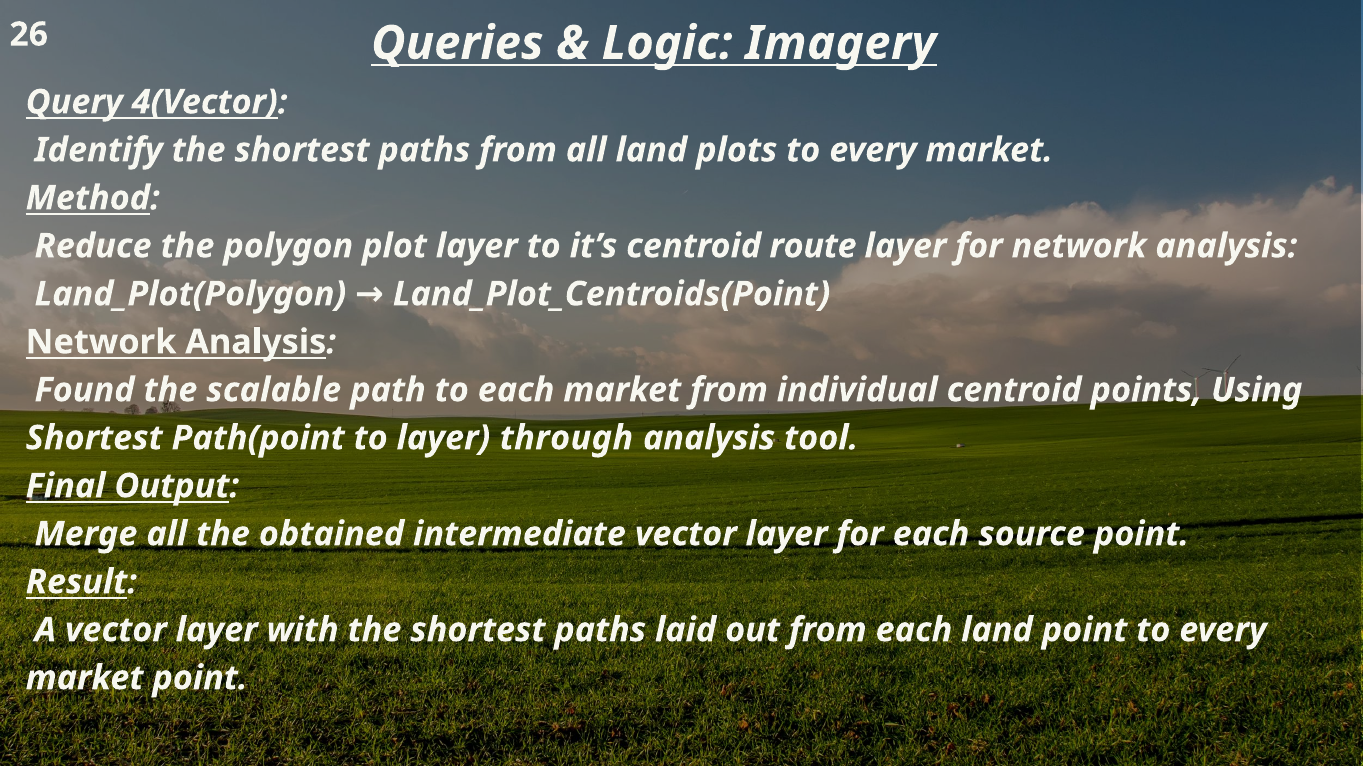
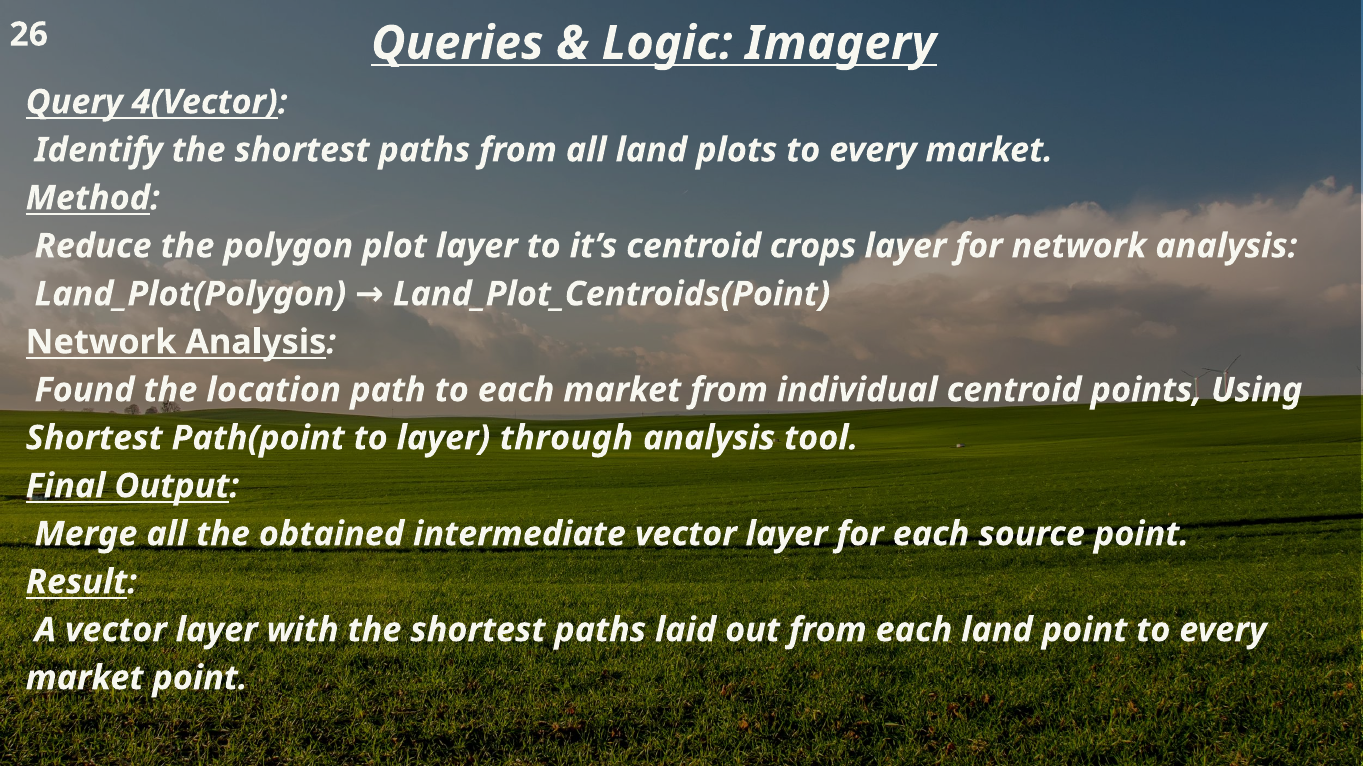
route: route -> crops (813, 246)
scalable: scalable -> location (274, 390)
